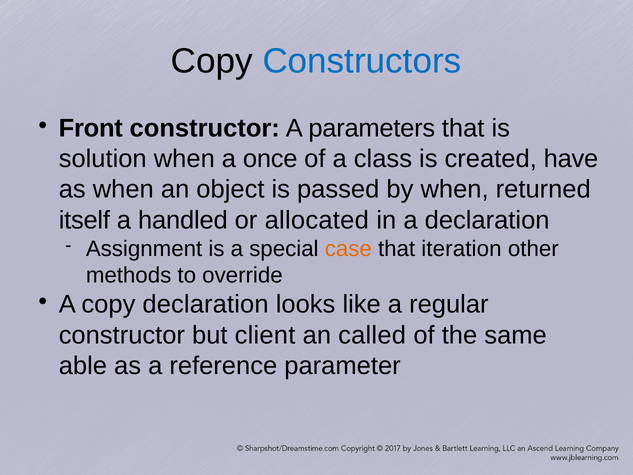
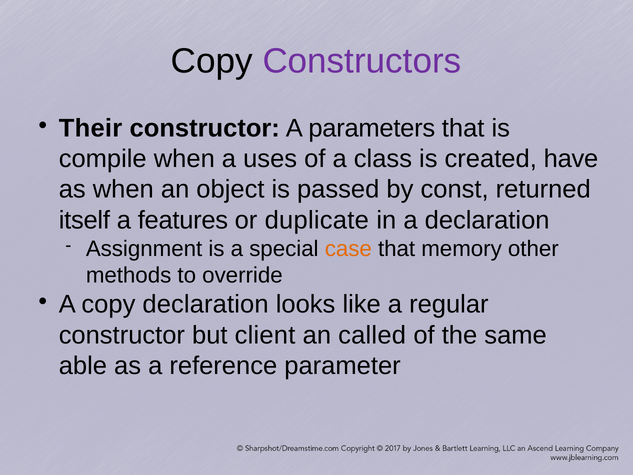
Constructors colour: blue -> purple (362, 61)
Front: Front -> Their (91, 128)
solution: solution -> compile (103, 159)
once: once -> uses (270, 159)
by when: when -> const (455, 189)
handled: handled -> features (183, 220)
allocated: allocated -> duplicate (317, 220)
iteration: iteration -> memory (462, 249)
